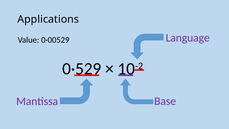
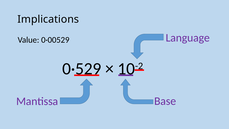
Applications: Applications -> Implications (48, 19)
